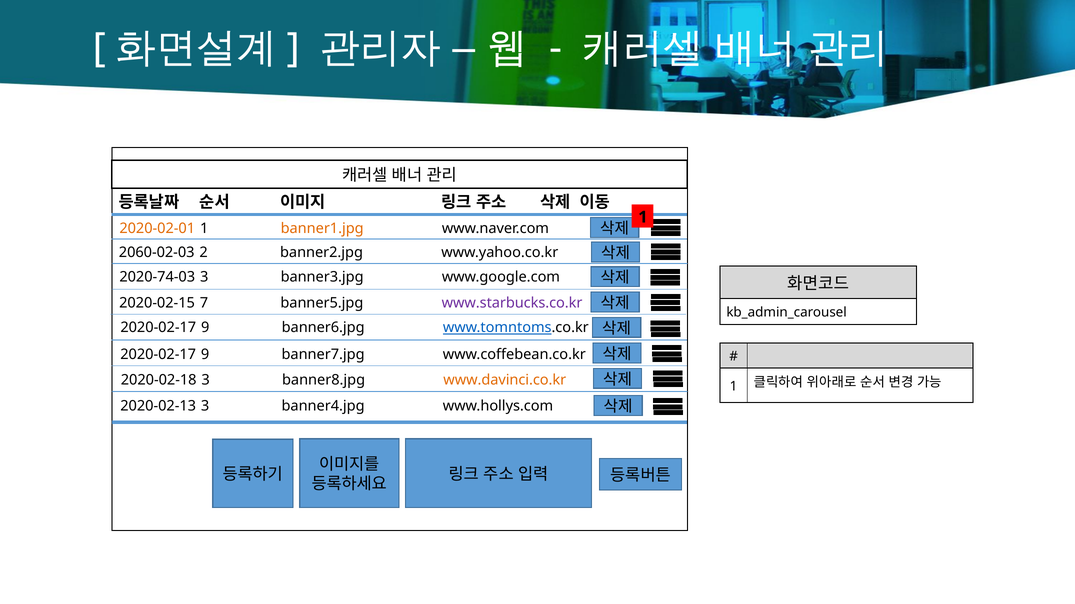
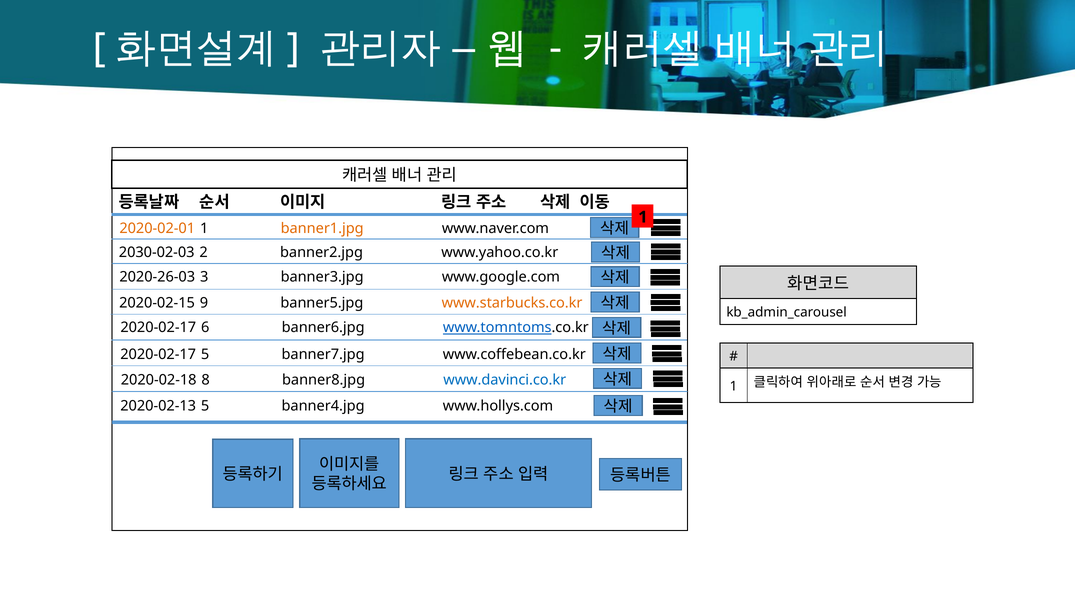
2060-02-03: 2060-02-03 -> 2030-02-03 (157, 253)
2020-74-03: 2020-74-03 -> 2020-26-03 (157, 277)
7: 7 -> 9 (204, 303)
www.starbucks.co.kr colour: purple -> orange (512, 303)
9: 9 -> 6 (205, 328)
9: 9 -> 5 (205, 355)
2020-02-18 3: 3 -> 8 (206, 380)
www.davinci.co.kr colour: orange -> blue (505, 380)
2020-02-13 3: 3 -> 5 (205, 406)
